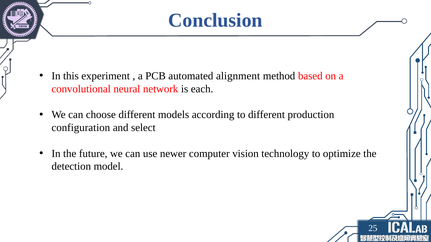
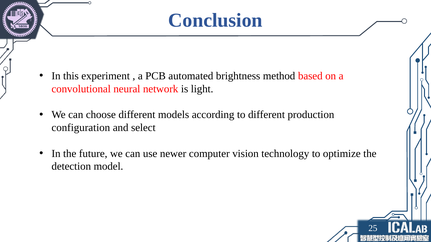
alignment: alignment -> brightness (238, 76)
each: each -> light (202, 89)
